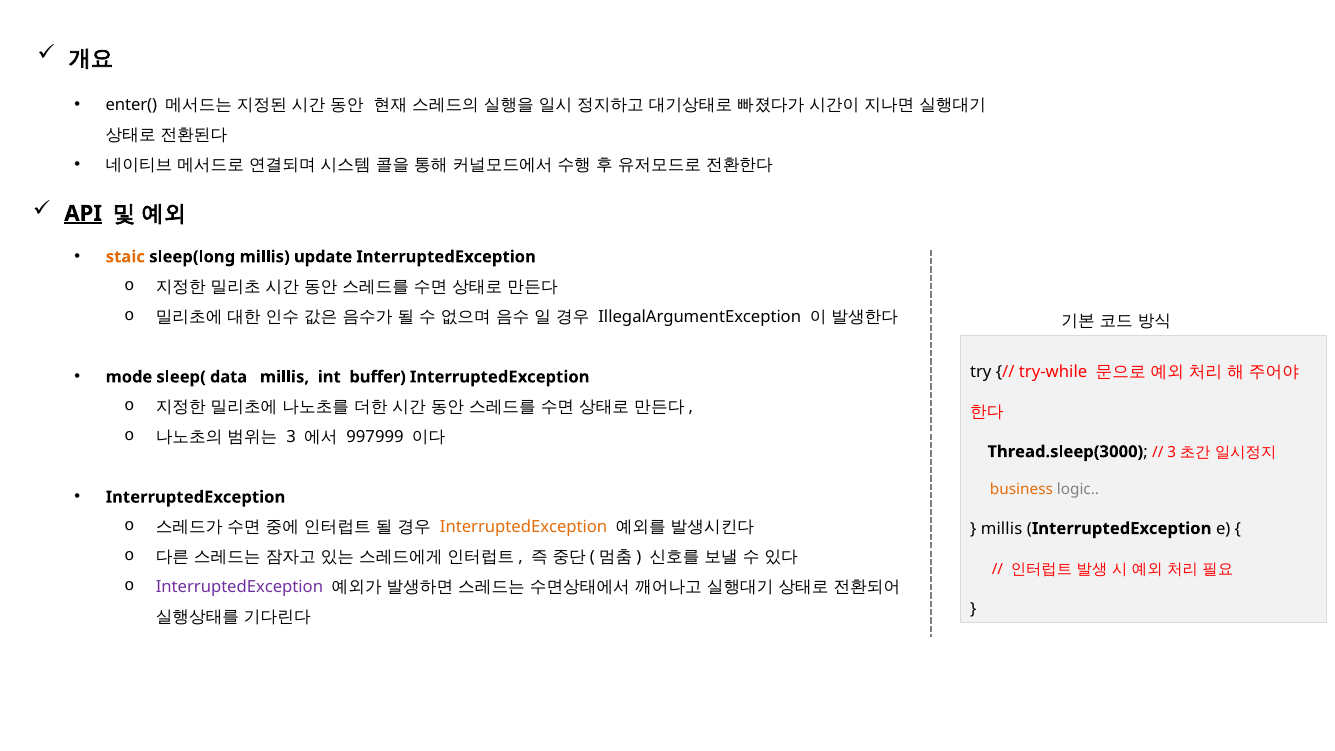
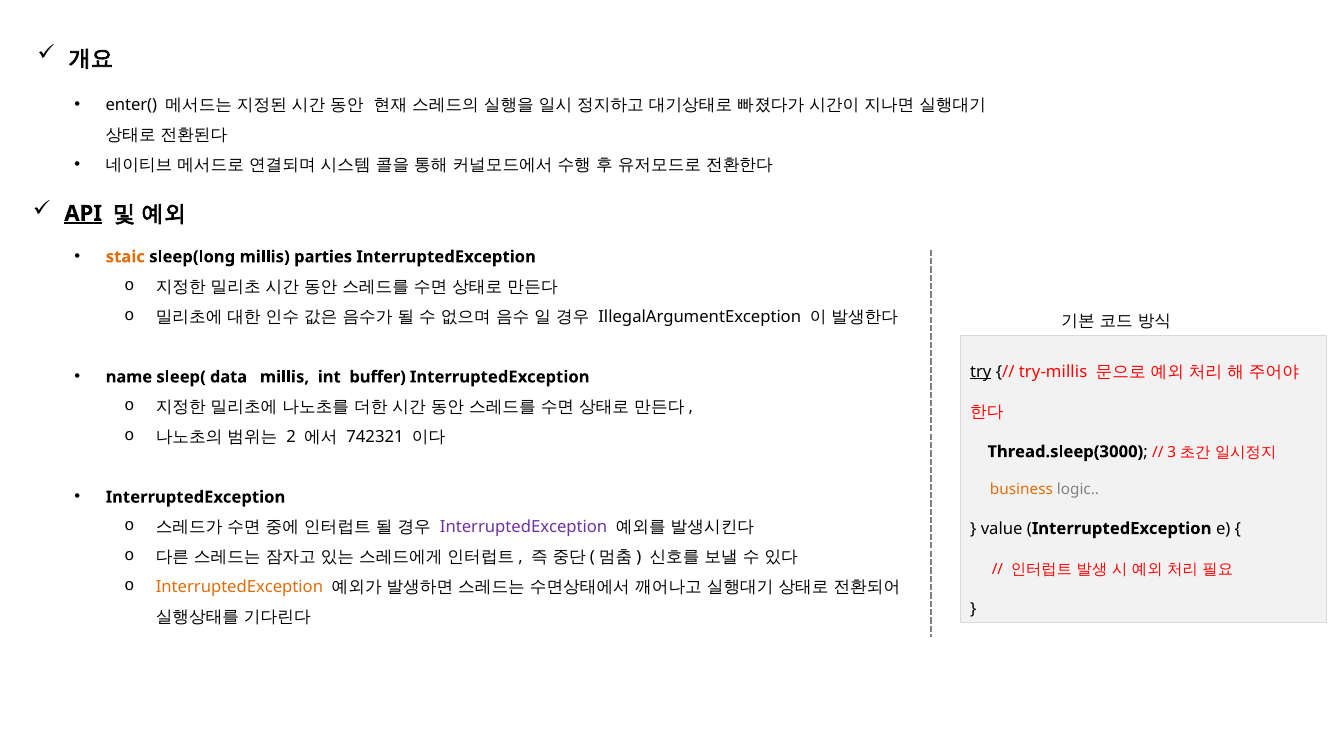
update: update -> parties (323, 257)
try underline: none -> present (981, 372)
try-while: try-while -> try-millis (1053, 372)
mode: mode -> name (129, 377)
3: 3 -> 2 (291, 437)
997999: 997999 -> 742321 (375, 437)
InterruptedException colour: orange -> purple (524, 527)
millis: millis -> value (1002, 528)
InterruptedException colour: purple -> orange (239, 587)
